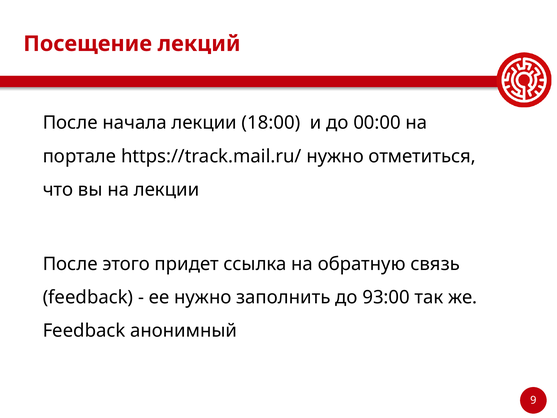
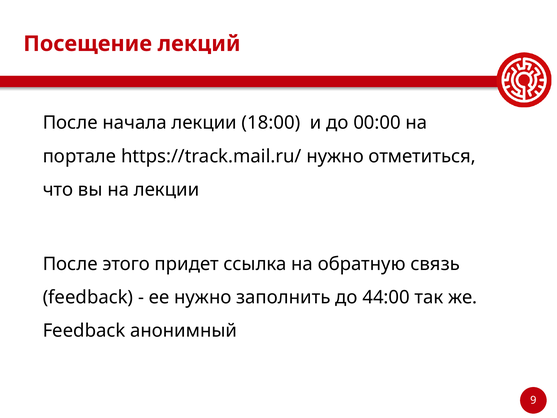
93:00: 93:00 -> 44:00 (386, 297)
